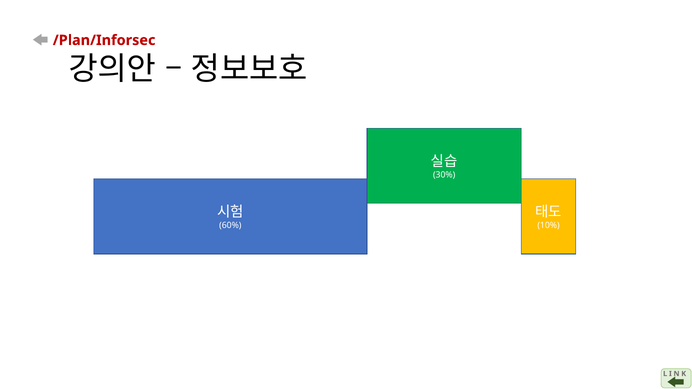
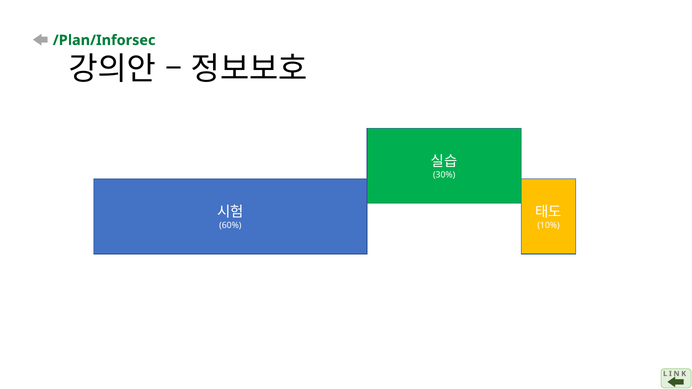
/Plan/Inforsec colour: red -> green (104, 40)
